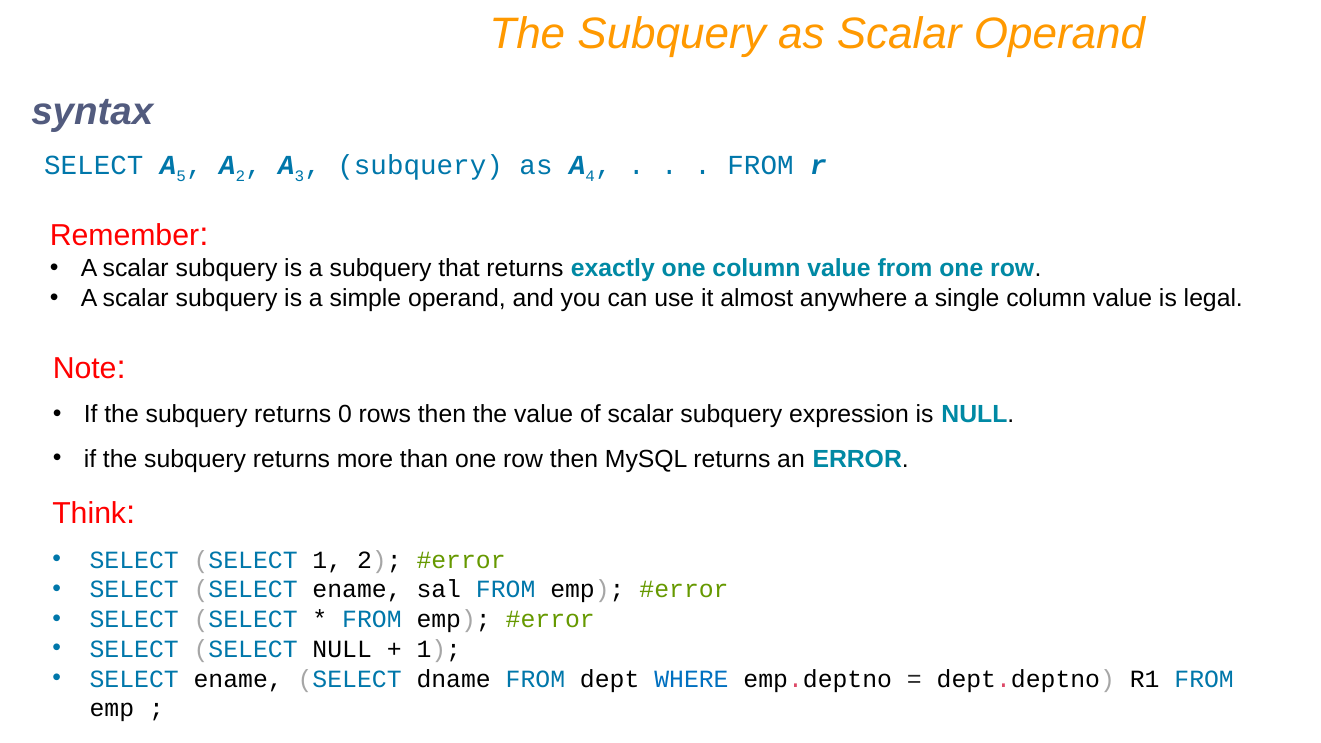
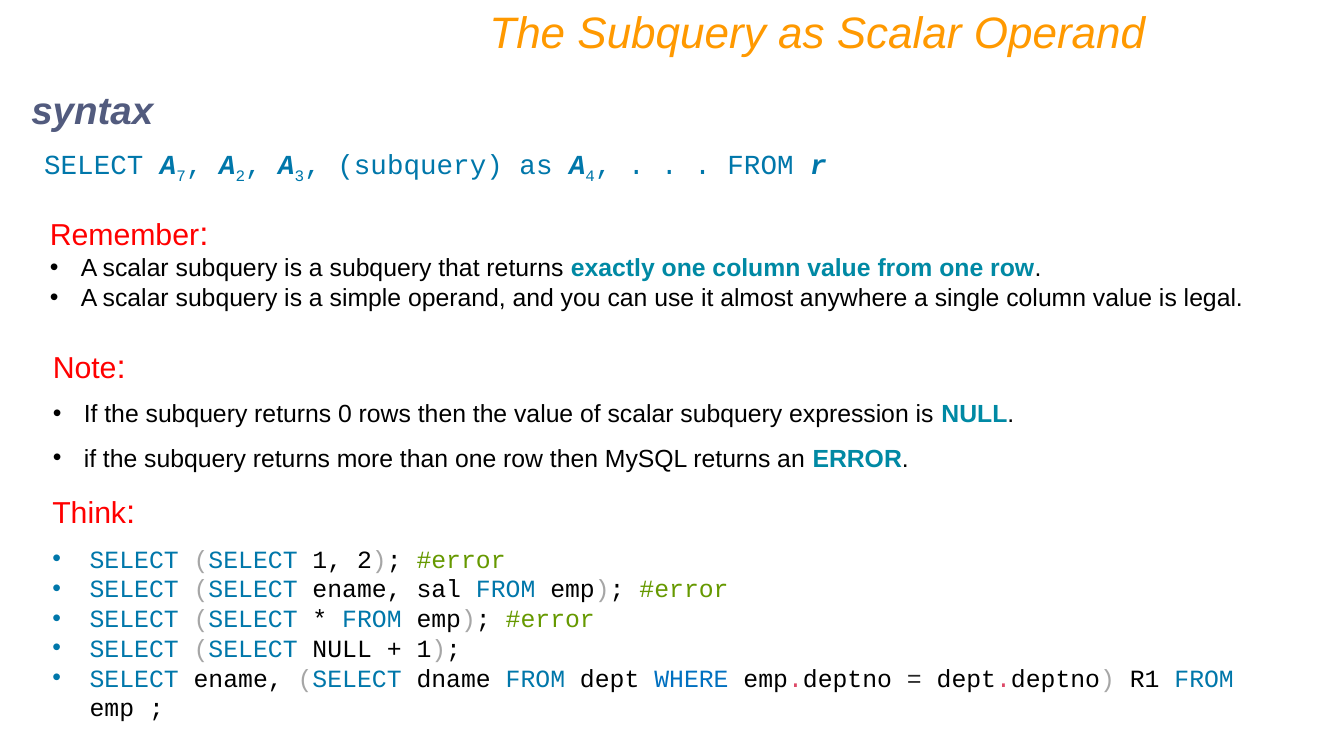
5: 5 -> 7 (181, 176)
